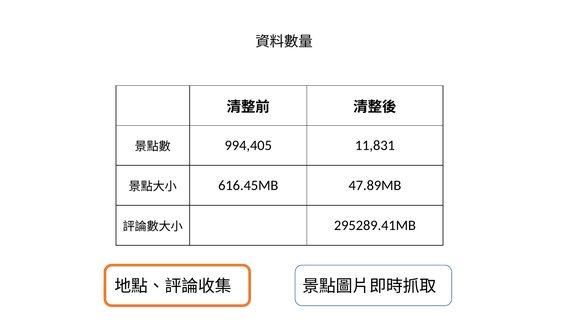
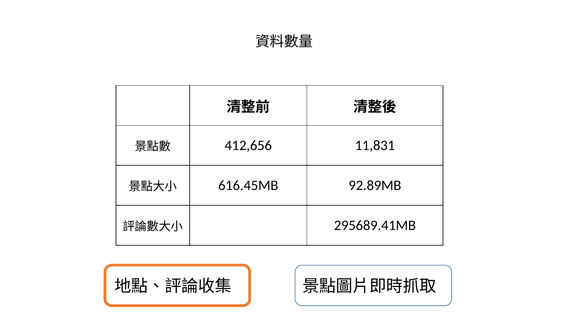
994,405: 994,405 -> 412,656 (248, 146)
47.89MB: 47.89MB -> 92.89MB (375, 186)
295289.41MB: 295289.41MB -> 295689.41MB (375, 226)
